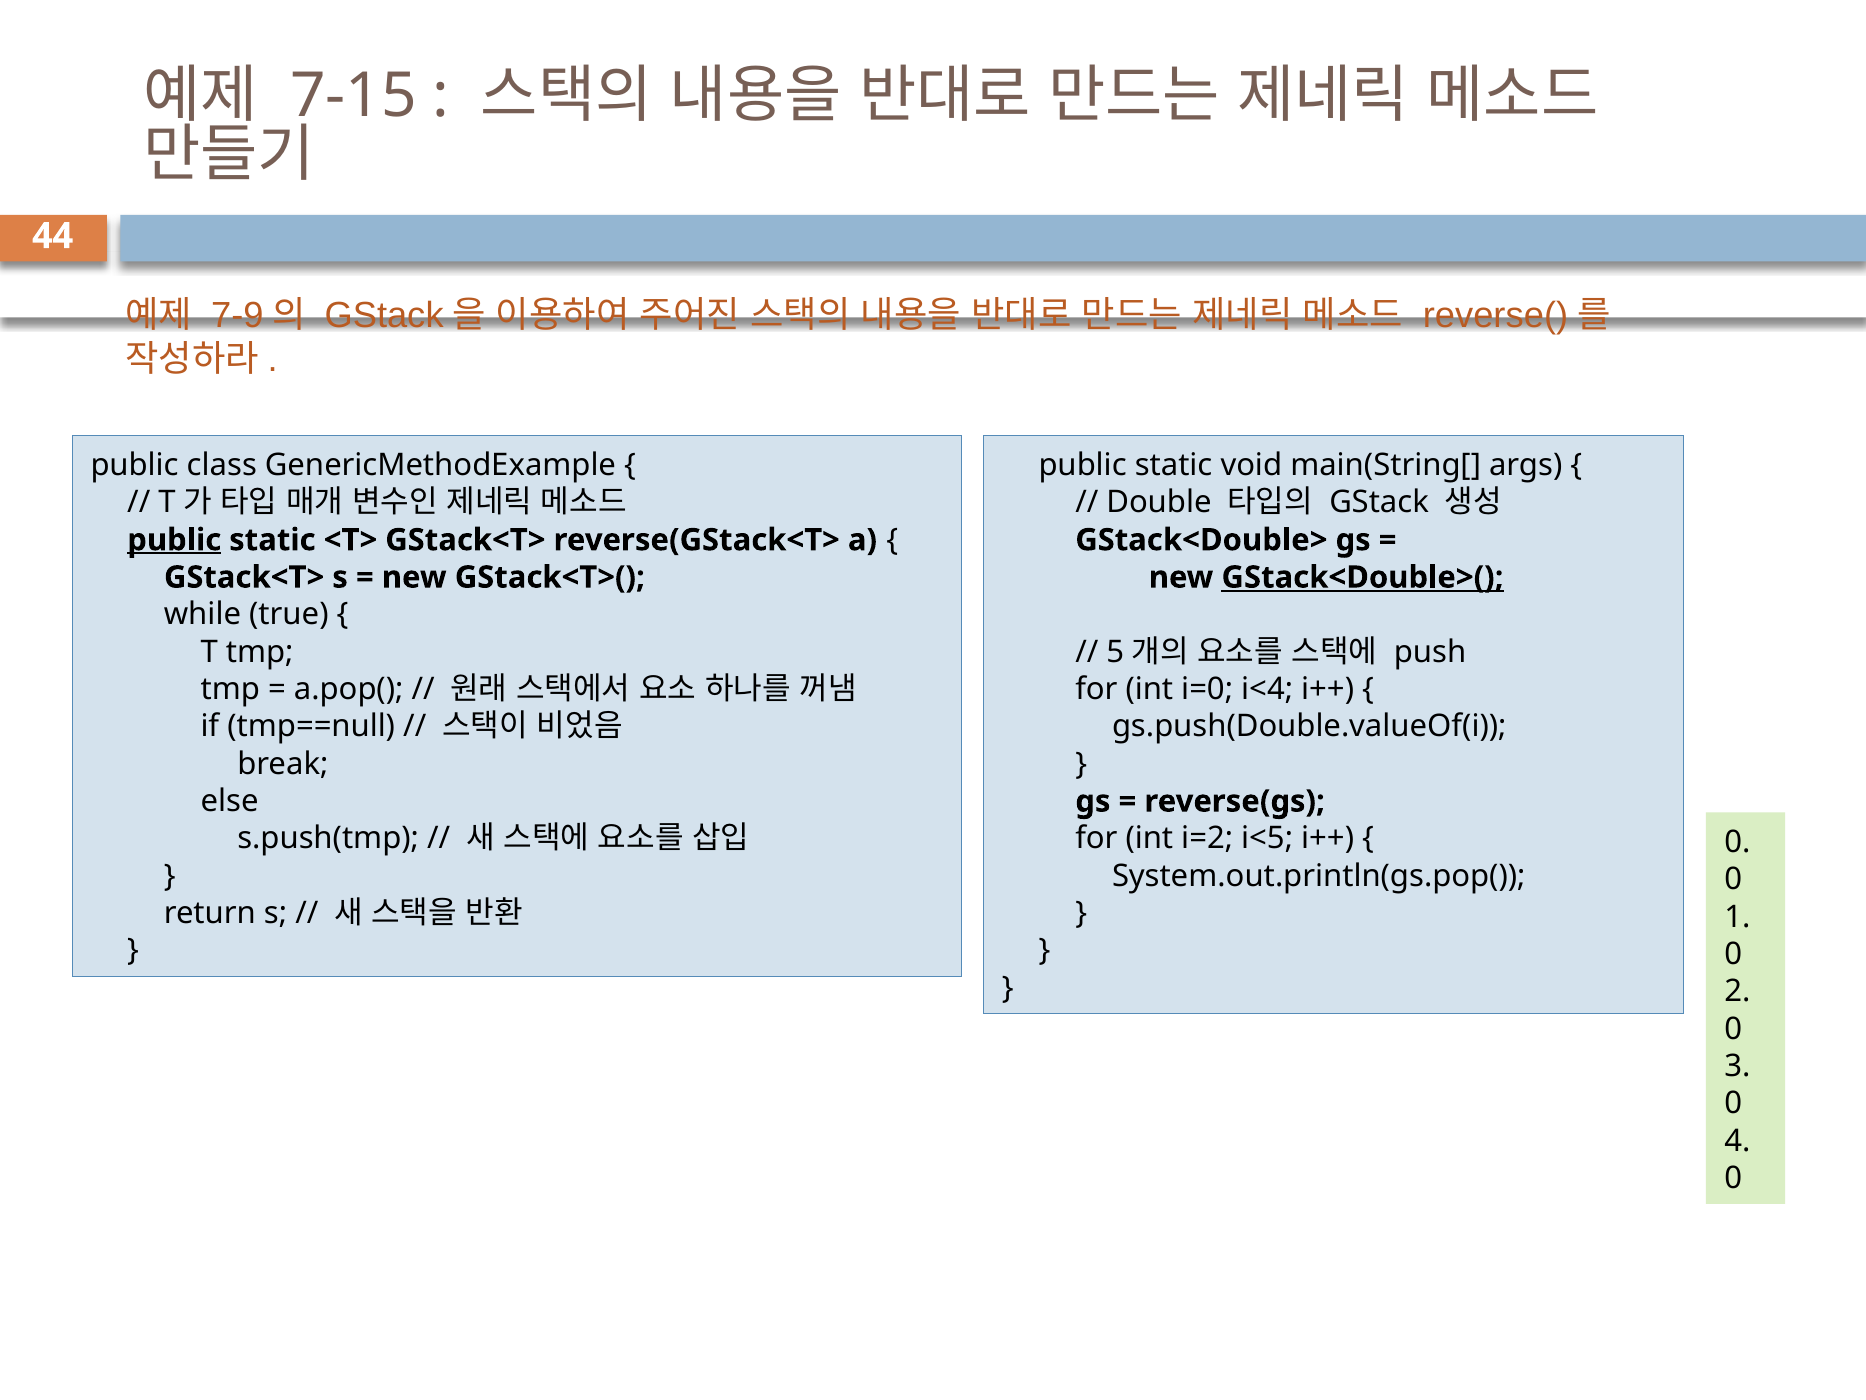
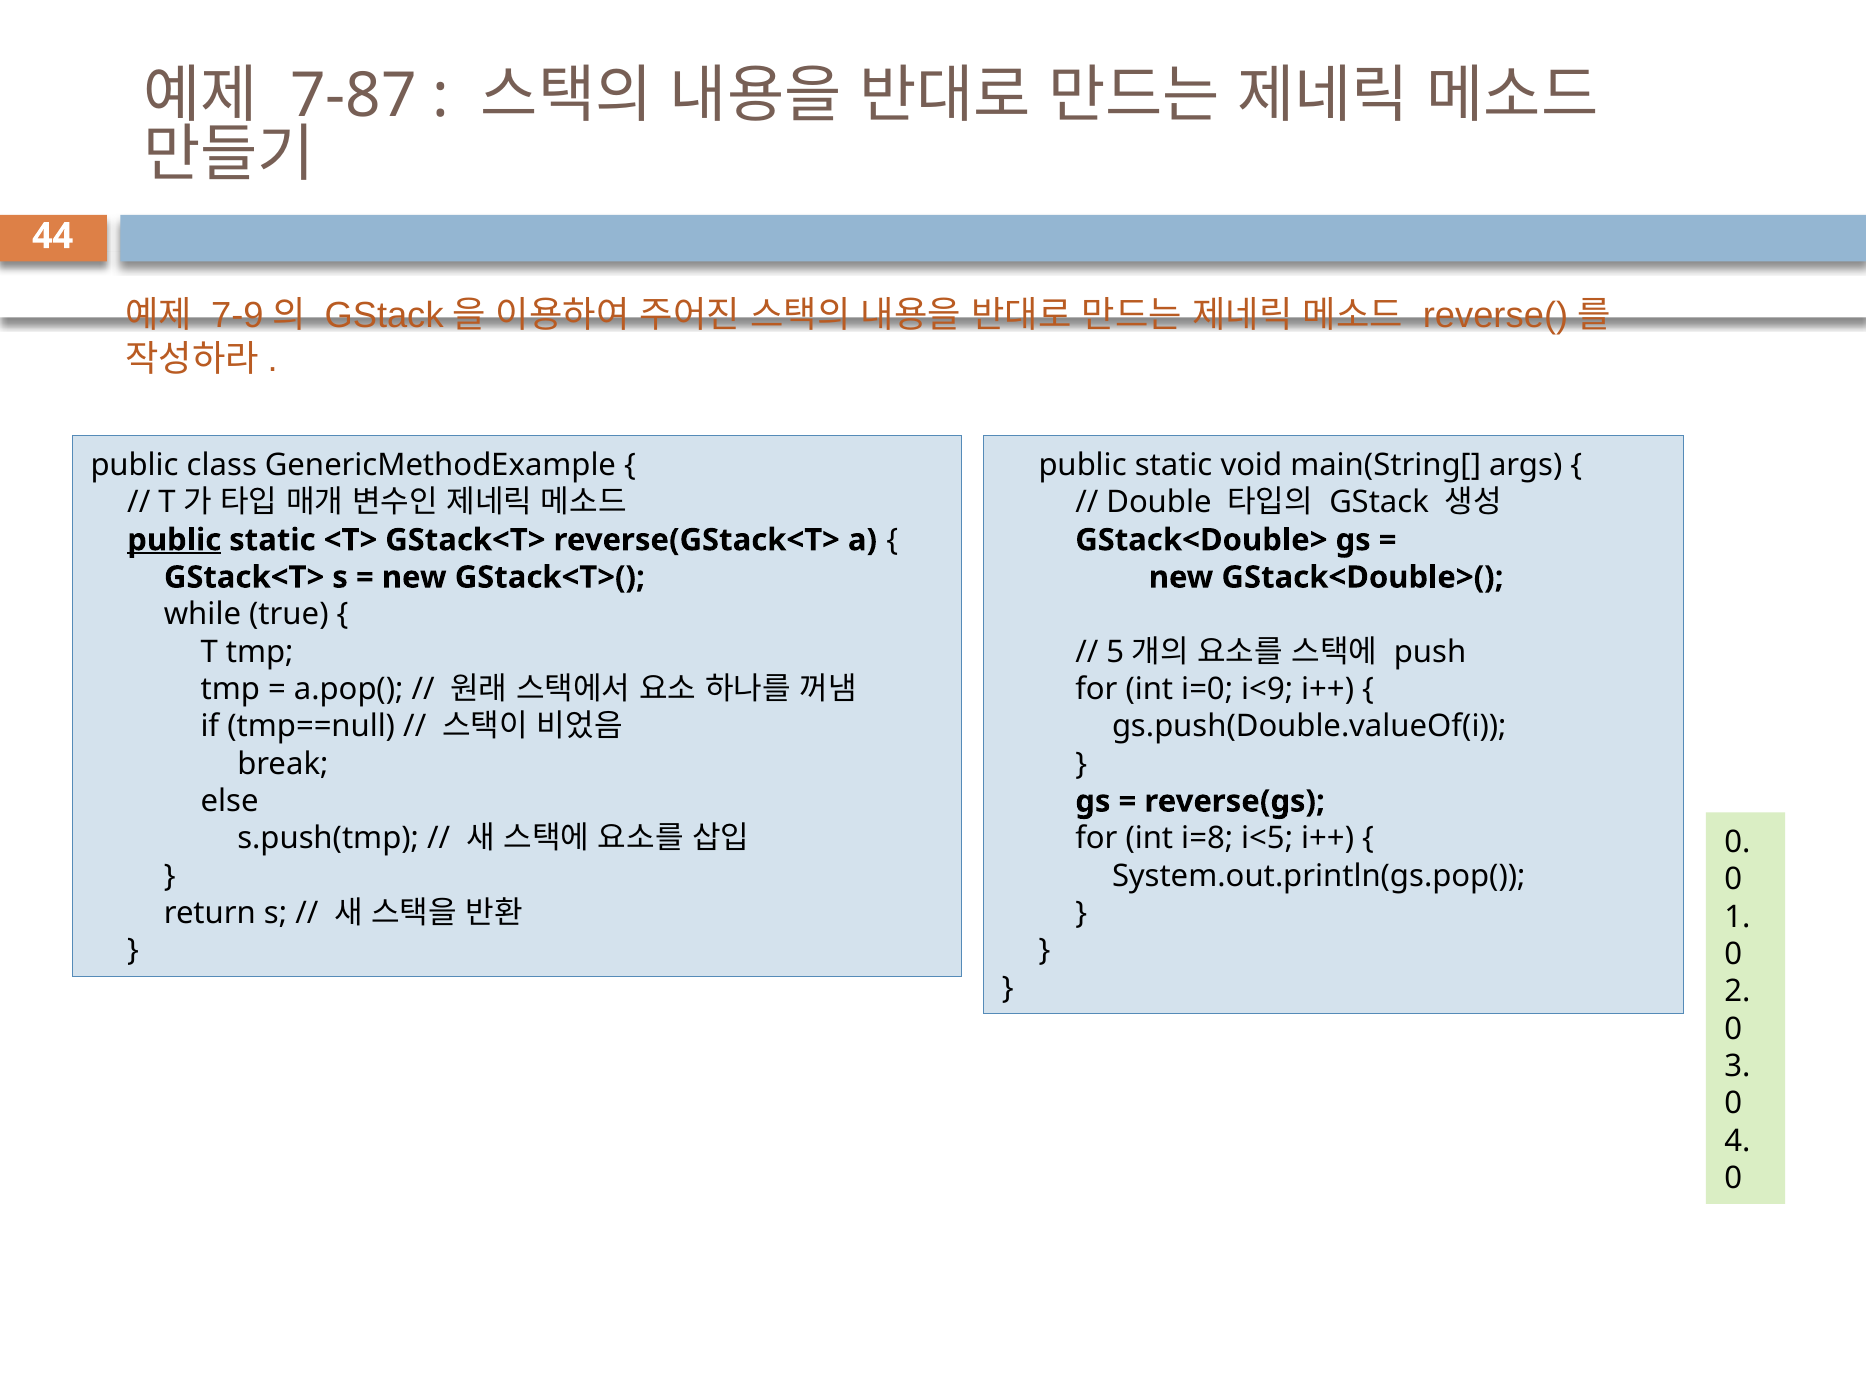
7-15: 7-15 -> 7-87 (354, 95)
GStack<Double>( underline: present -> none (1363, 577)
i<4: i<4 -> i<9 (1267, 689)
i=2: i=2 -> i=8 (1207, 838)
